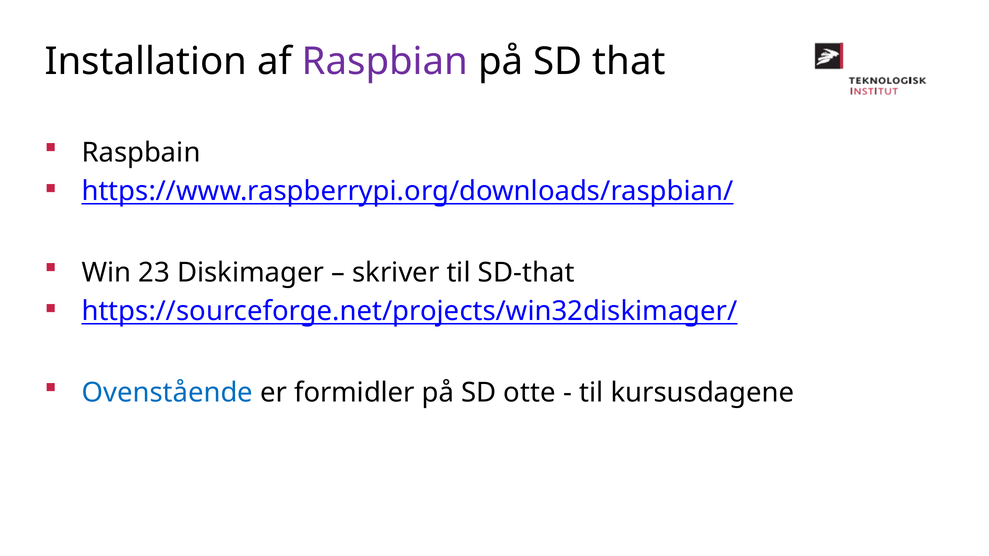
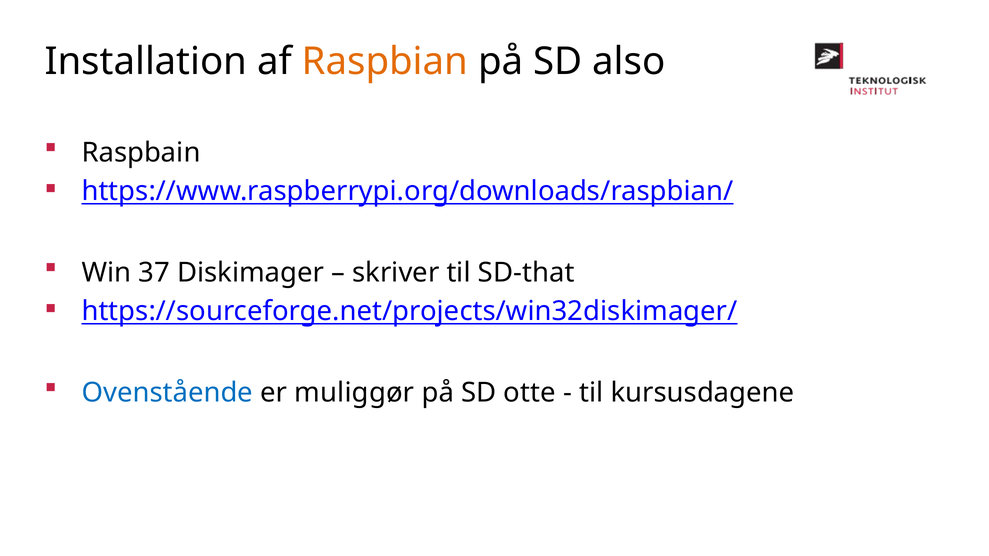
Raspbian colour: purple -> orange (385, 62)
that: that -> also (629, 62)
23: 23 -> 37 (154, 273)
formidler: formidler -> muliggør (354, 393)
